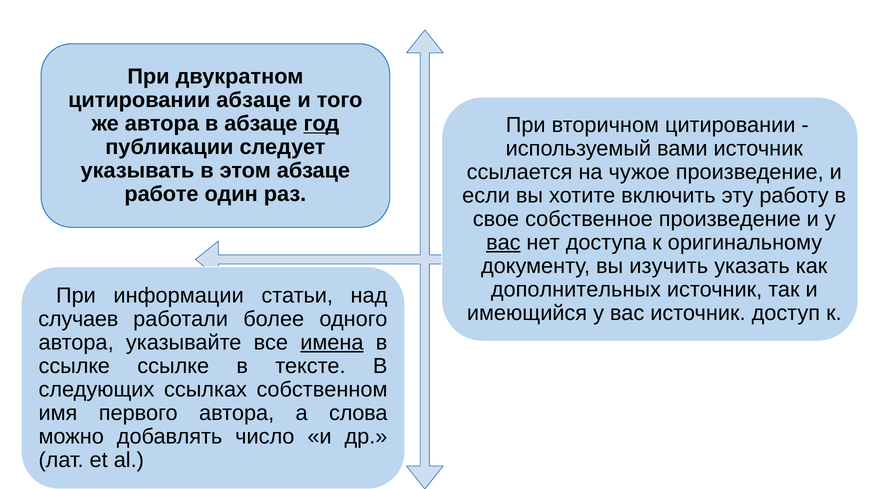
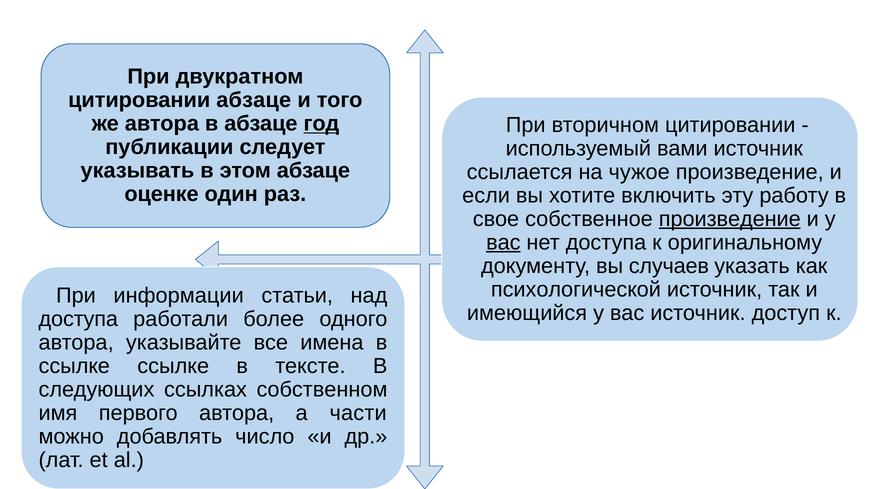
работе: работе -> оценке (162, 194)
произведение underline: none -> present (730, 219)
изучить: изучить -> случаев (669, 266)
дополнительных: дополнительных -> психологической (576, 289)
случаев: случаев -> доступа (78, 319)
имена underline: present -> none (332, 342)
слова: слова -> части (358, 413)
